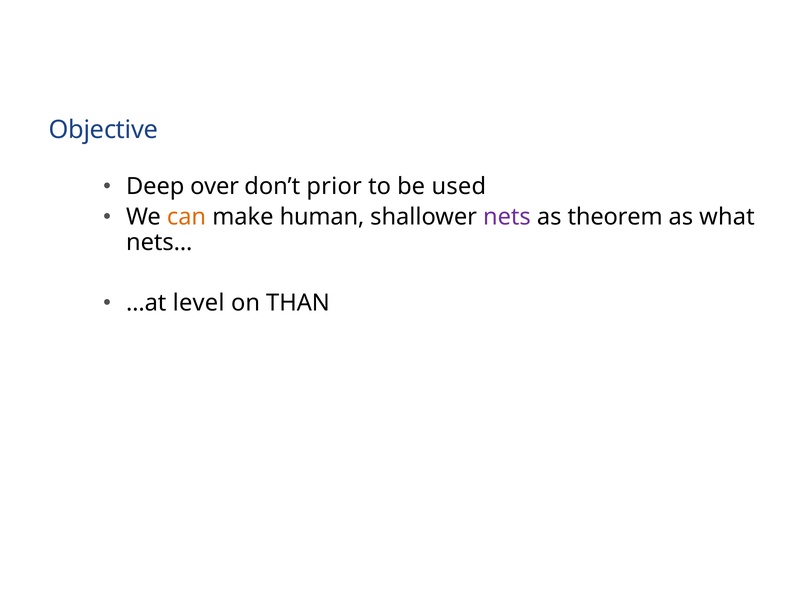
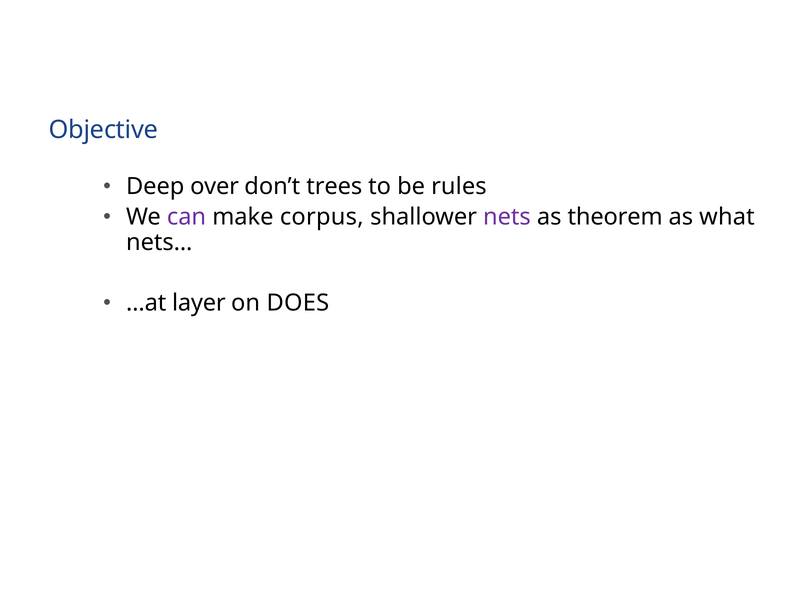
prior: prior -> trees (334, 187)
used: used -> rules (459, 187)
can colour: orange -> purple (187, 217)
human: human -> corpus (322, 217)
level: level -> layer (199, 303)
THAN: THAN -> DOES (298, 303)
